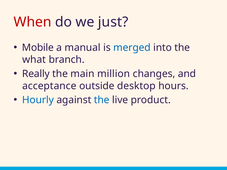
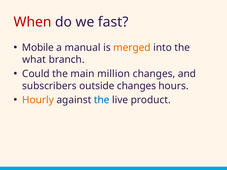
just: just -> fast (113, 22)
merged colour: blue -> orange (132, 48)
Really: Really -> Could (36, 74)
acceptance: acceptance -> subscribers (49, 86)
outside desktop: desktop -> changes (137, 86)
Hourly colour: blue -> orange (38, 100)
